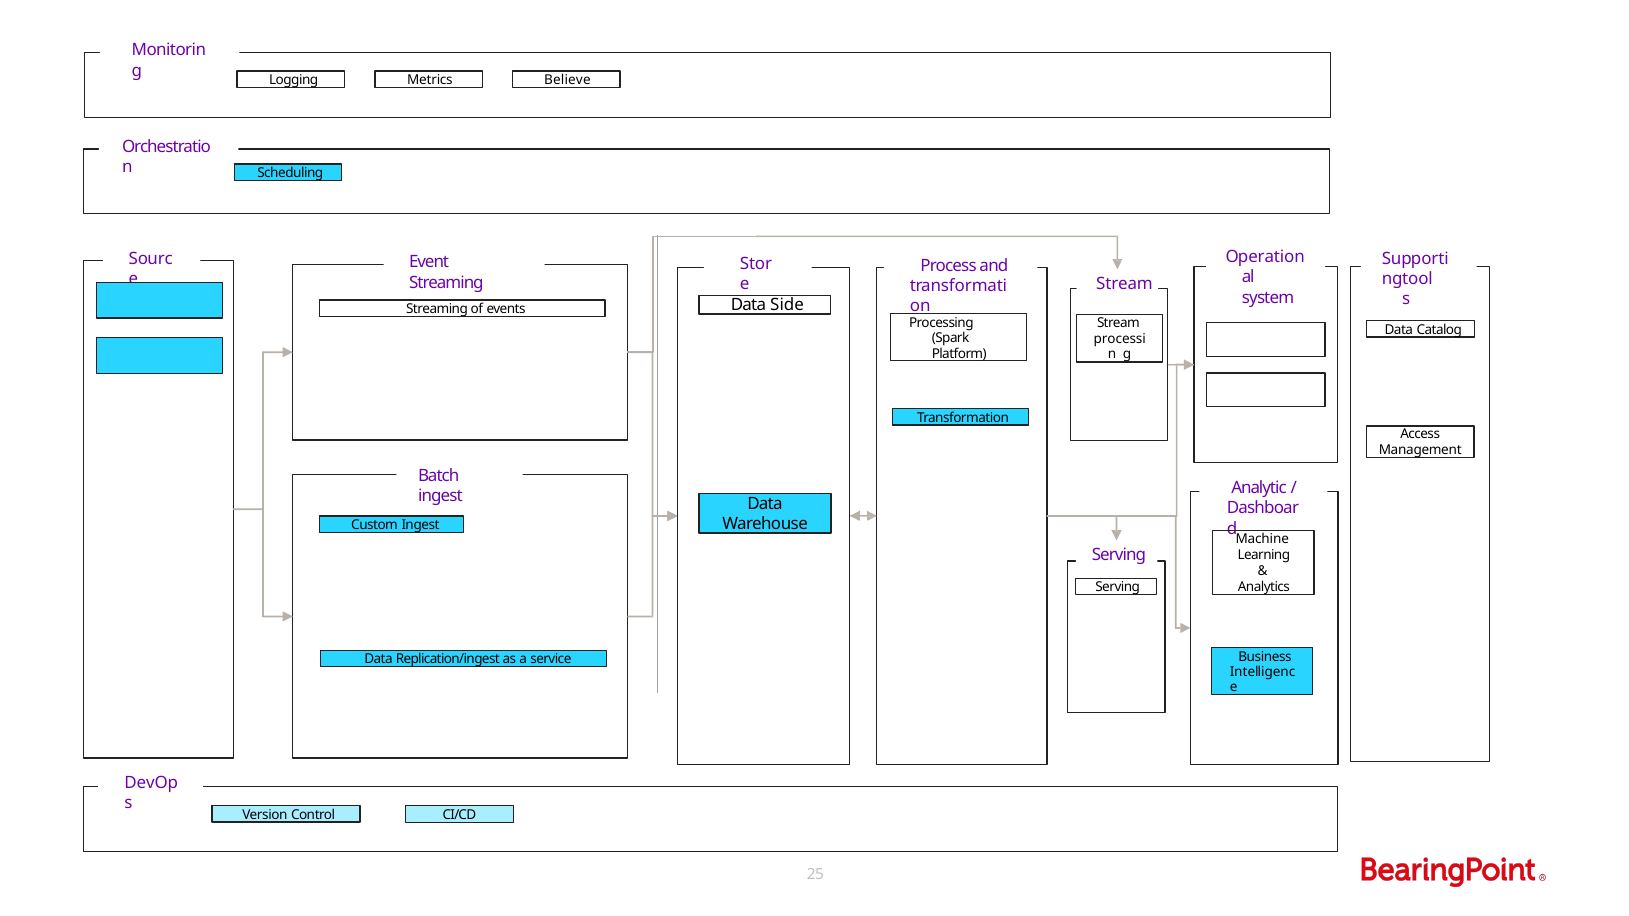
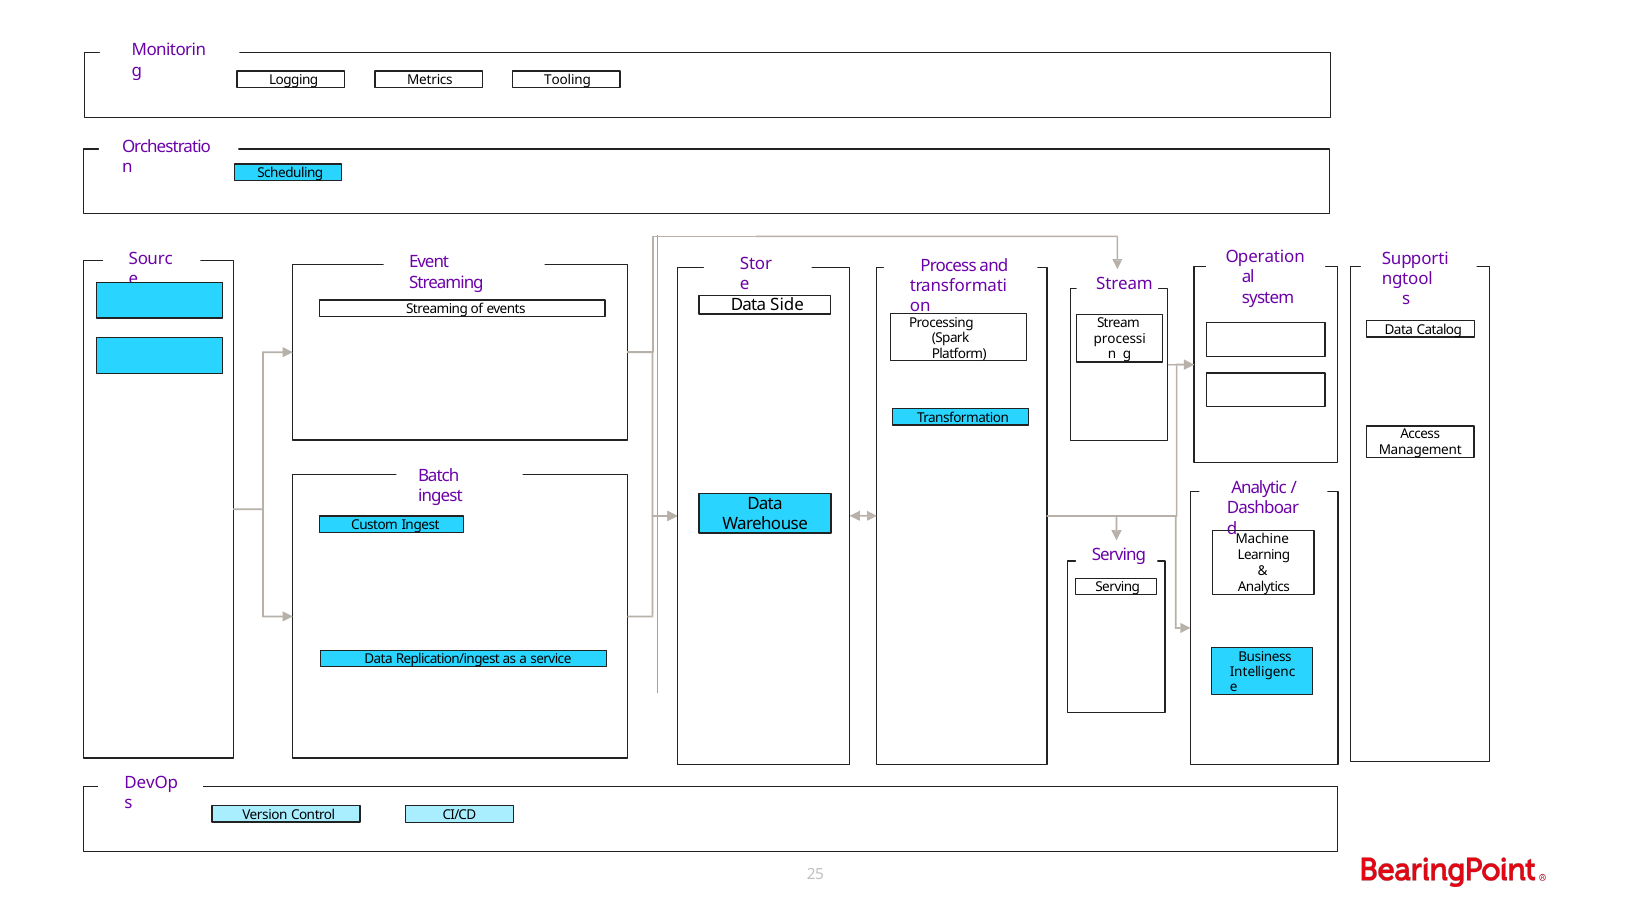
Believe: Believe -> Tooling (568, 80)
